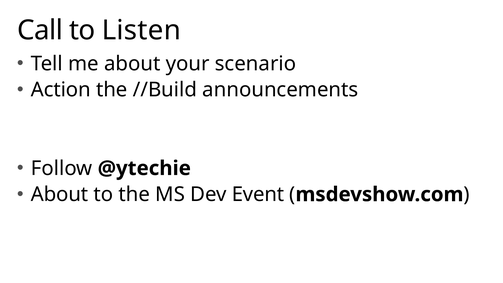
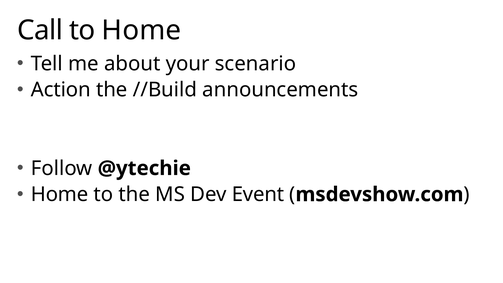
to Listen: Listen -> Home (141, 30)
About: About -> Home (60, 194)
